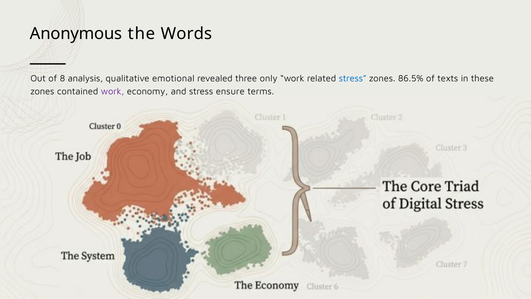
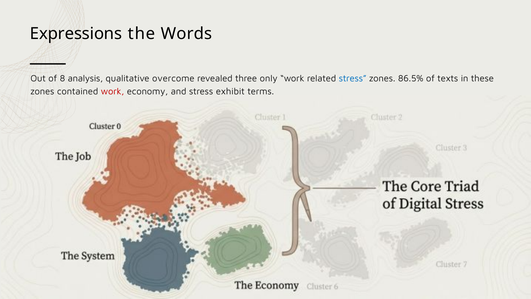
Anonymous: Anonymous -> Expressions (76, 34)
emotional: emotional -> overcome (173, 78)
work colour: purple -> red (113, 91)
ensure: ensure -> exhibit (230, 91)
